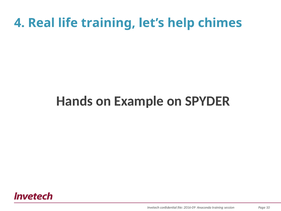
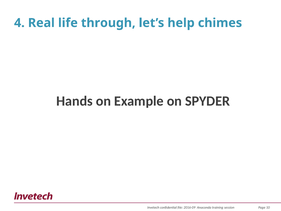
life training: training -> through (108, 23)
